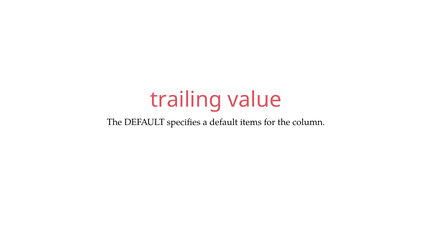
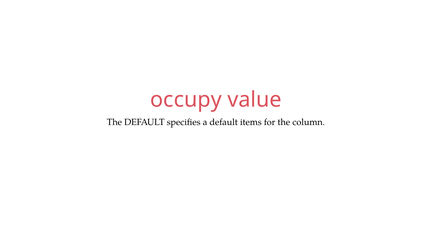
trailing: trailing -> occupy (186, 100)
